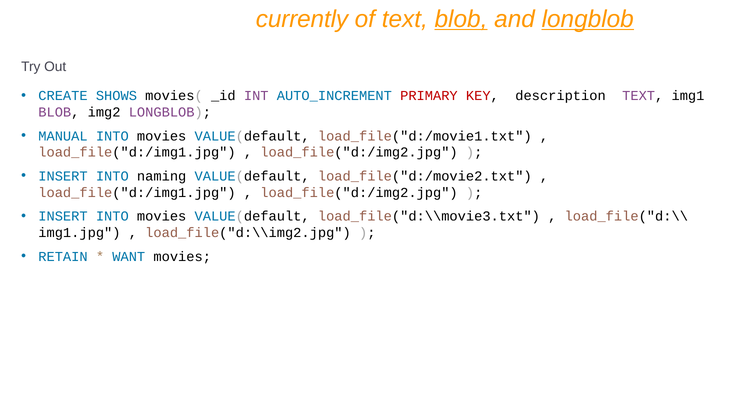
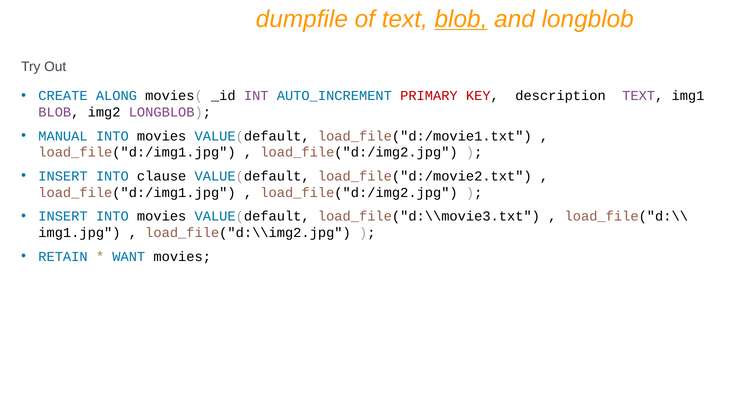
currently: currently -> dumpfile (302, 19)
longblob underline: present -> none (588, 19)
SHOWS: SHOWS -> ALONG (116, 96)
naming: naming -> clause (162, 176)
